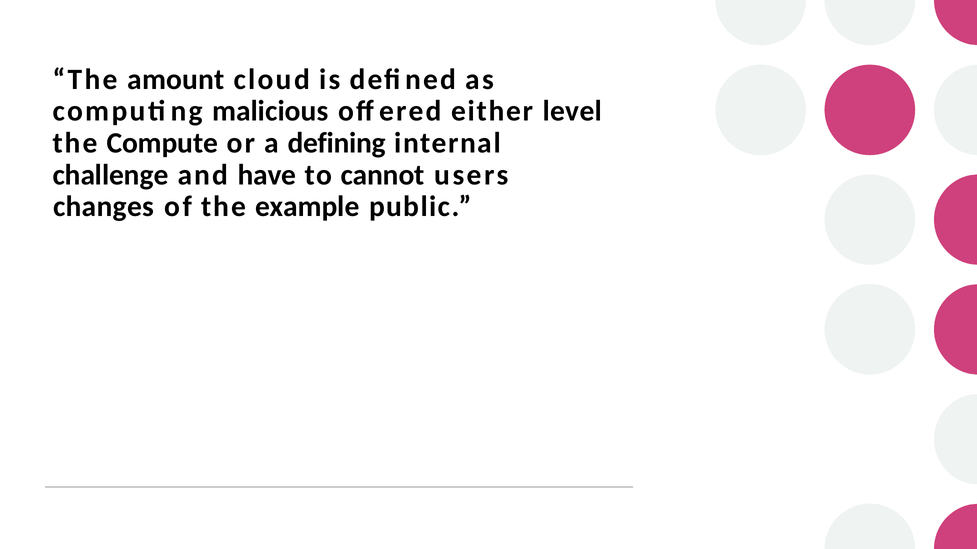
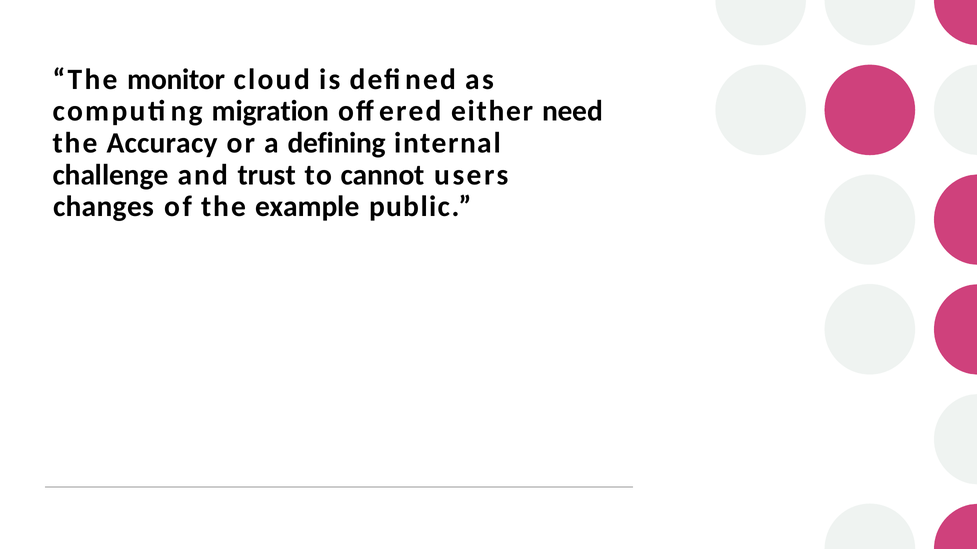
amount: amount -> monitor (176, 79)
malicious: malicious -> migration (270, 111)
level: level -> need (573, 111)
Compute: Compute -> Accuracy (162, 143)
have: have -> trust (267, 175)
